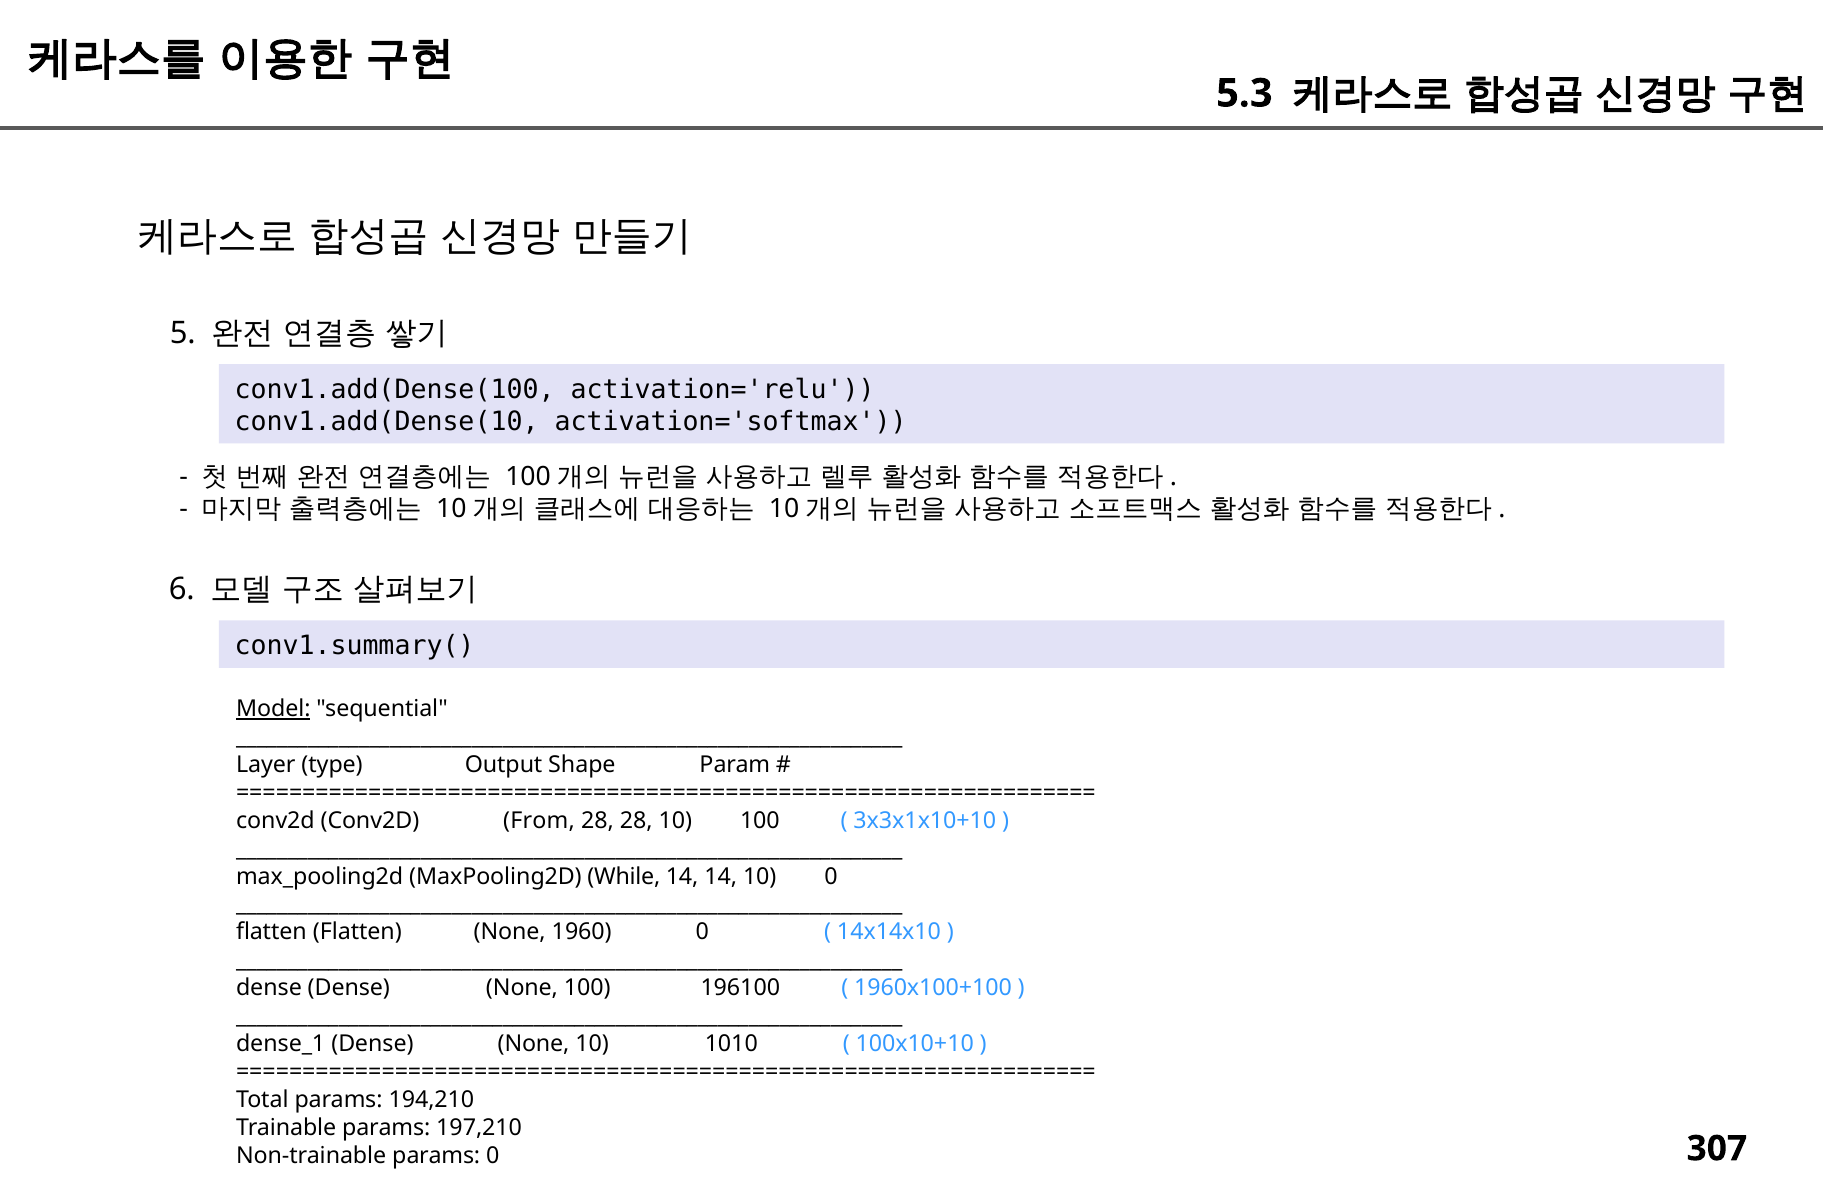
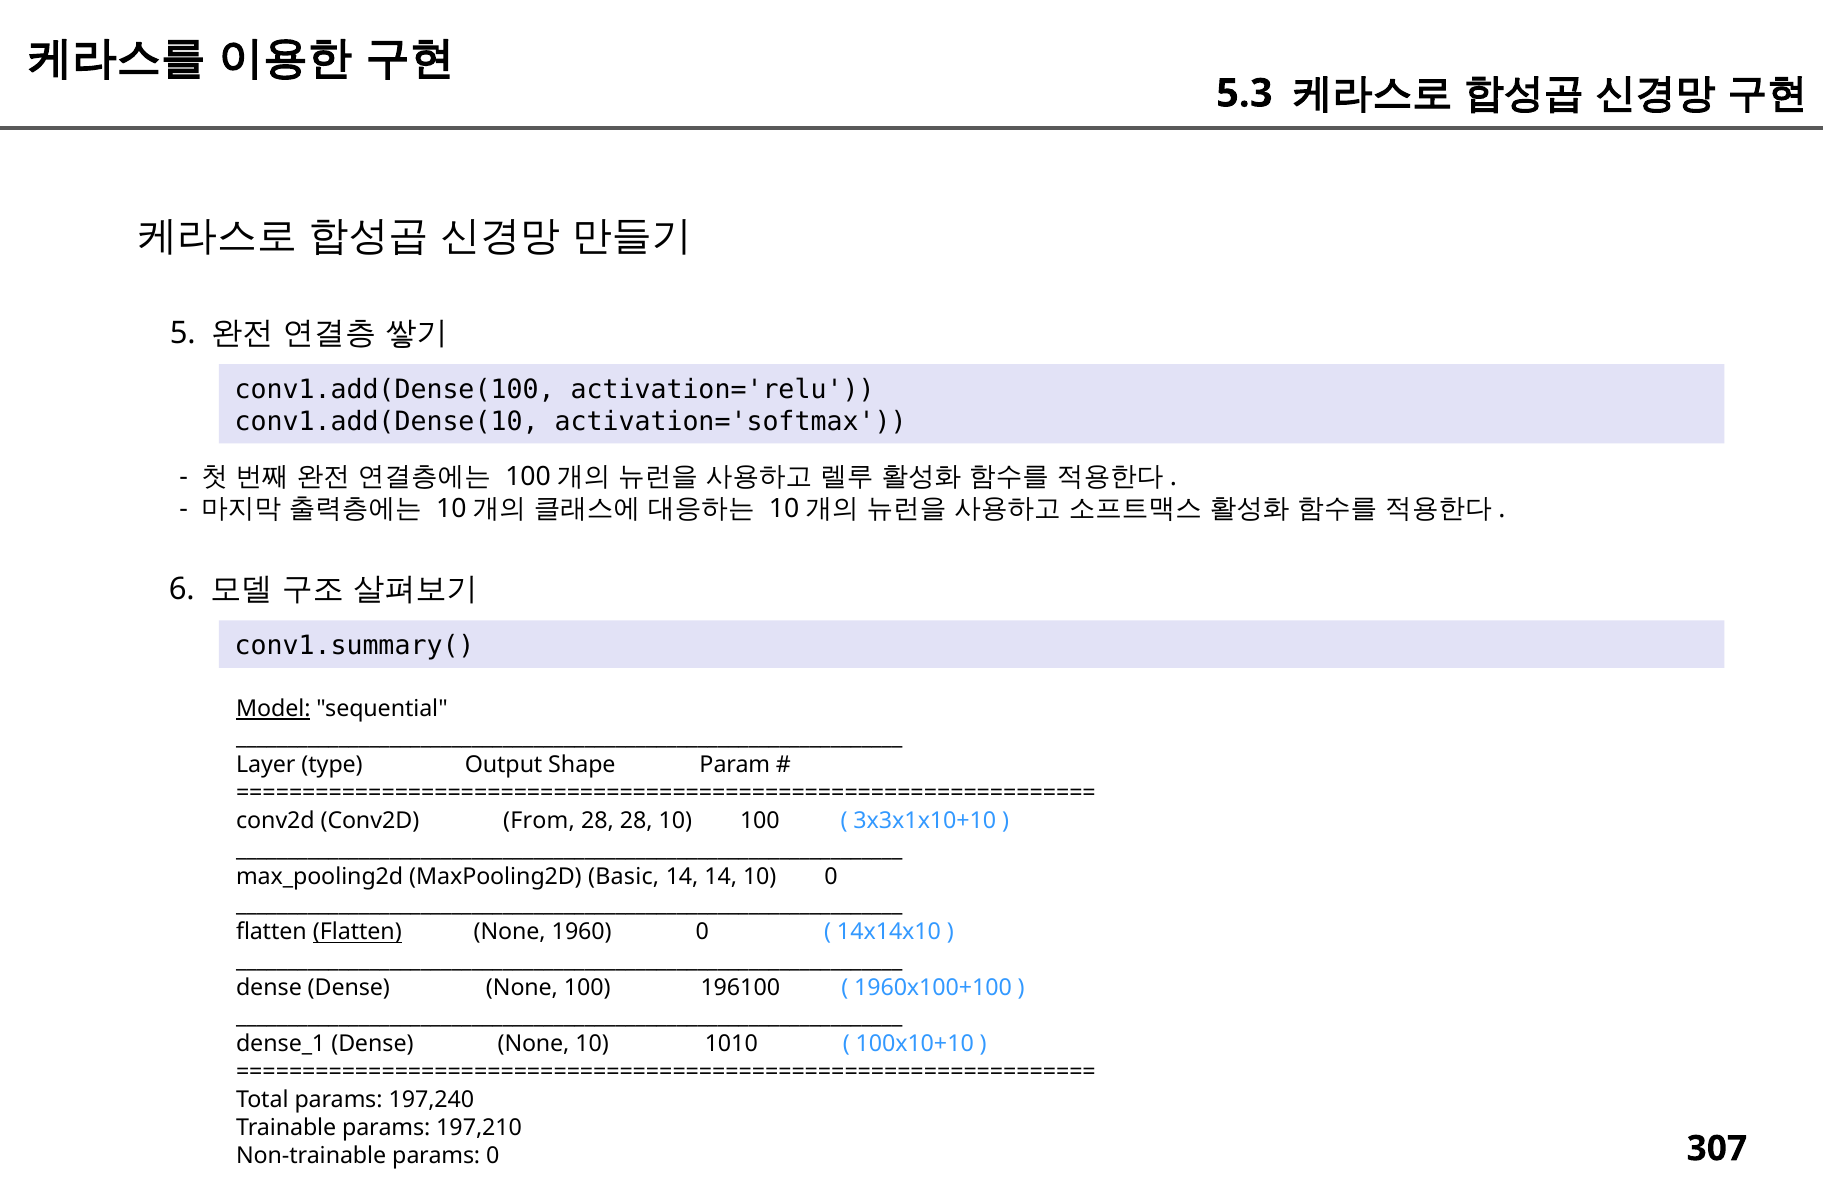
While: While -> Basic (624, 877)
Flatten underline: none -> present (357, 933)
194,210: 194,210 -> 197,240 (431, 1100)
